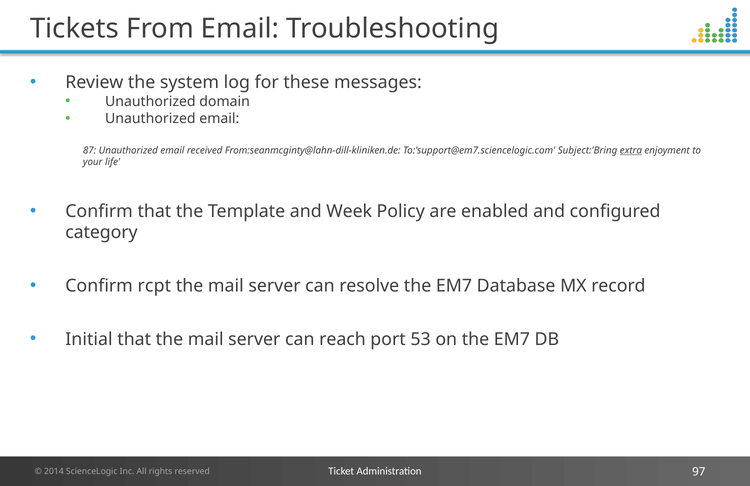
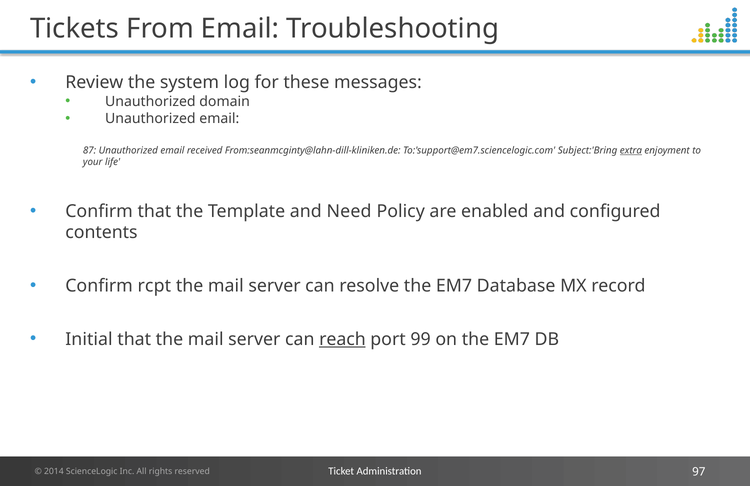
Week: Week -> Need (349, 211)
category: category -> contents (101, 232)
reach underline: none -> present (342, 339)
53: 53 -> 99 (421, 339)
